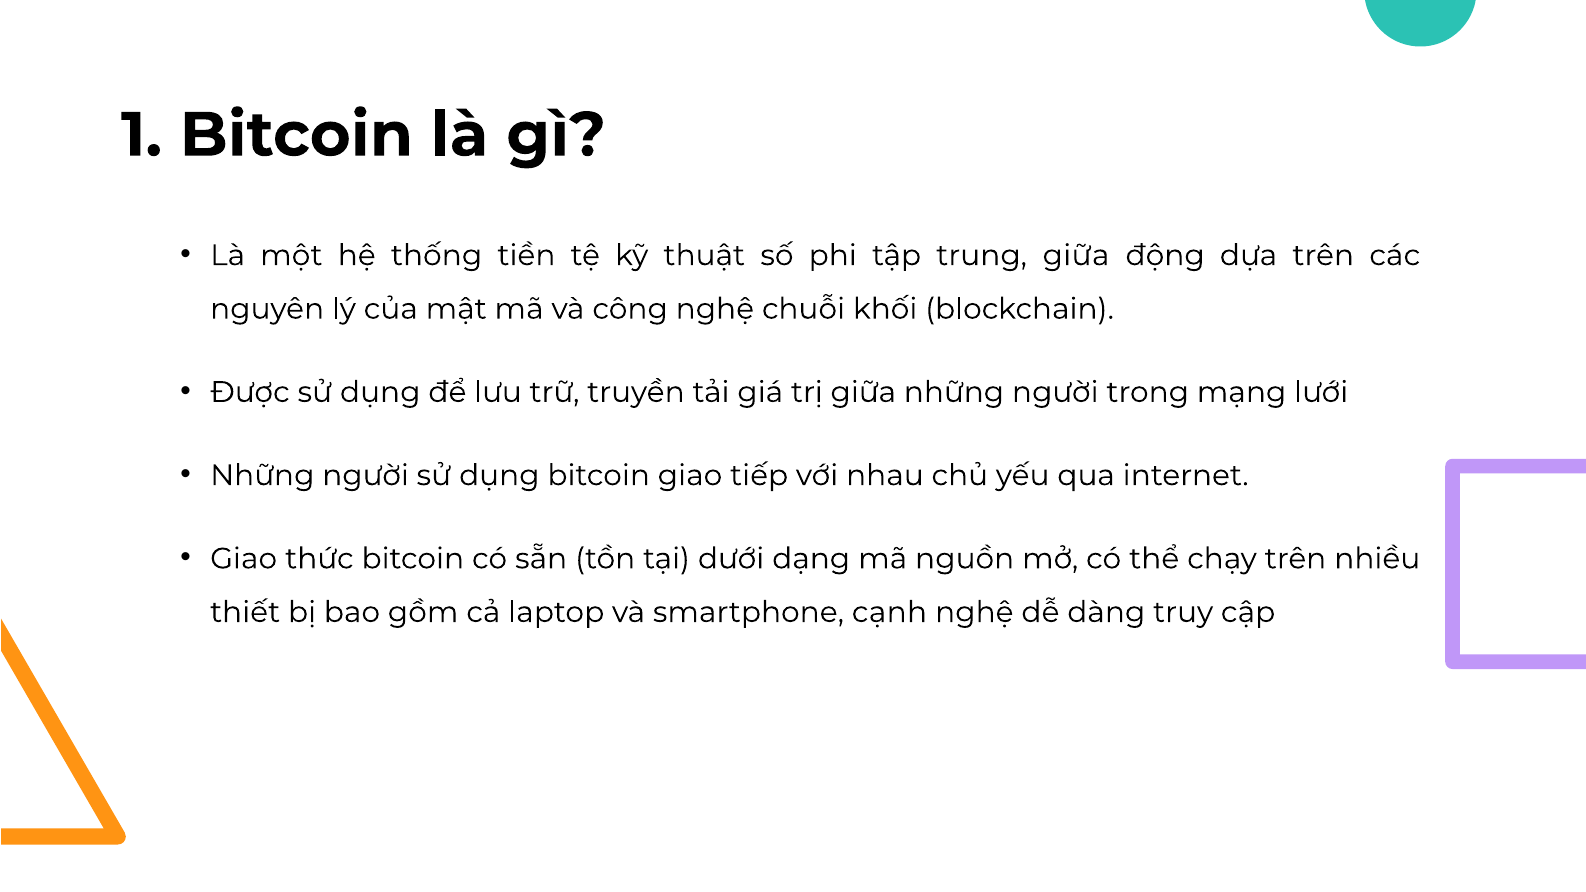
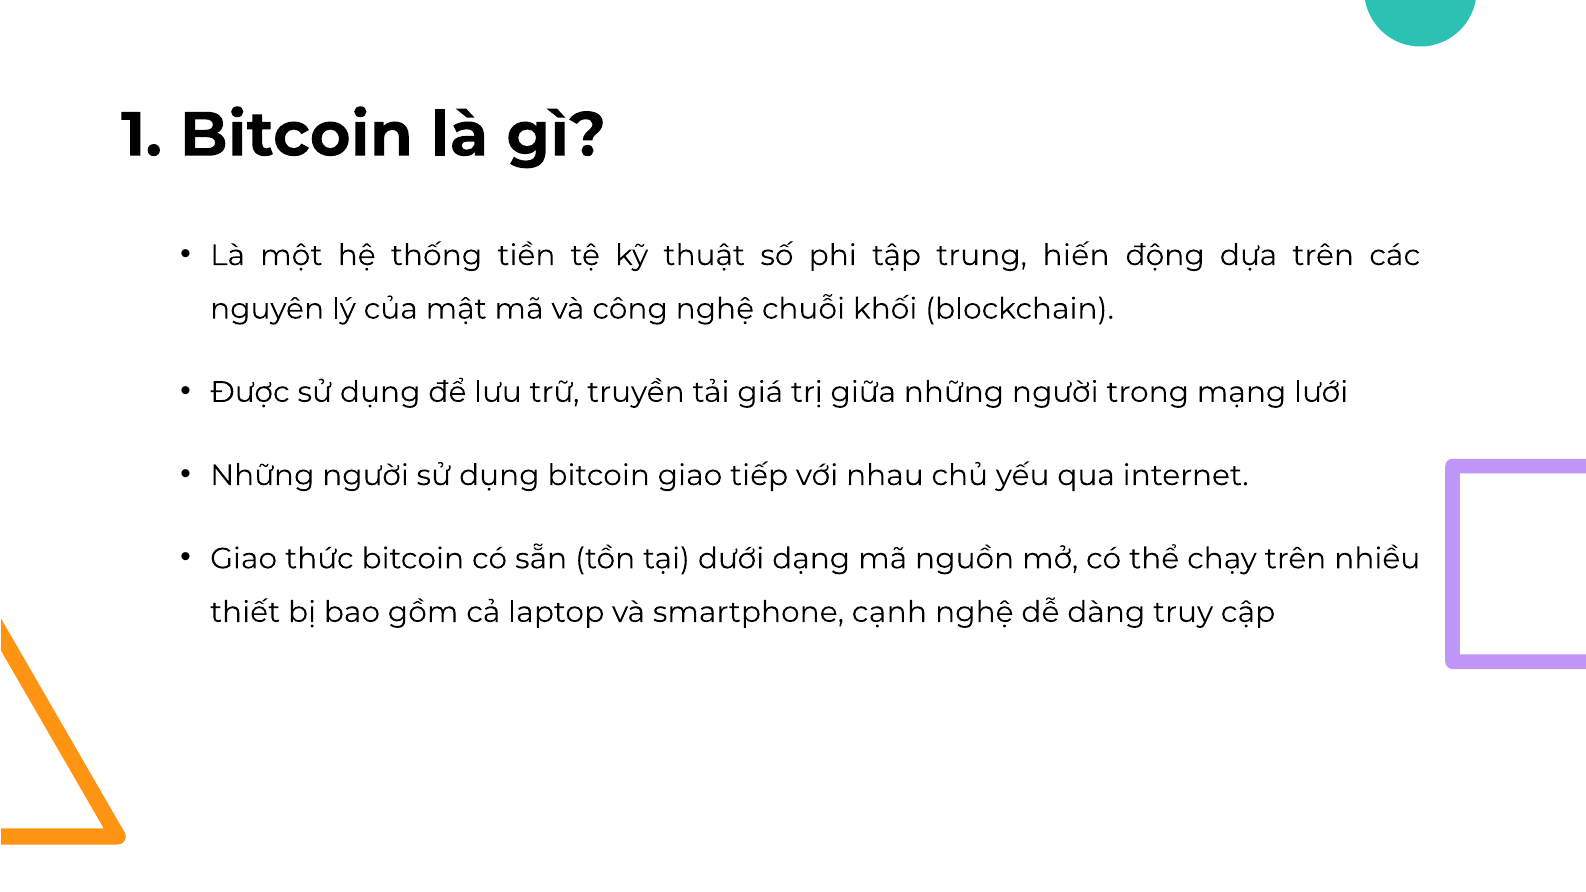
trung giữa: giữa -> hiến (1076, 255)
